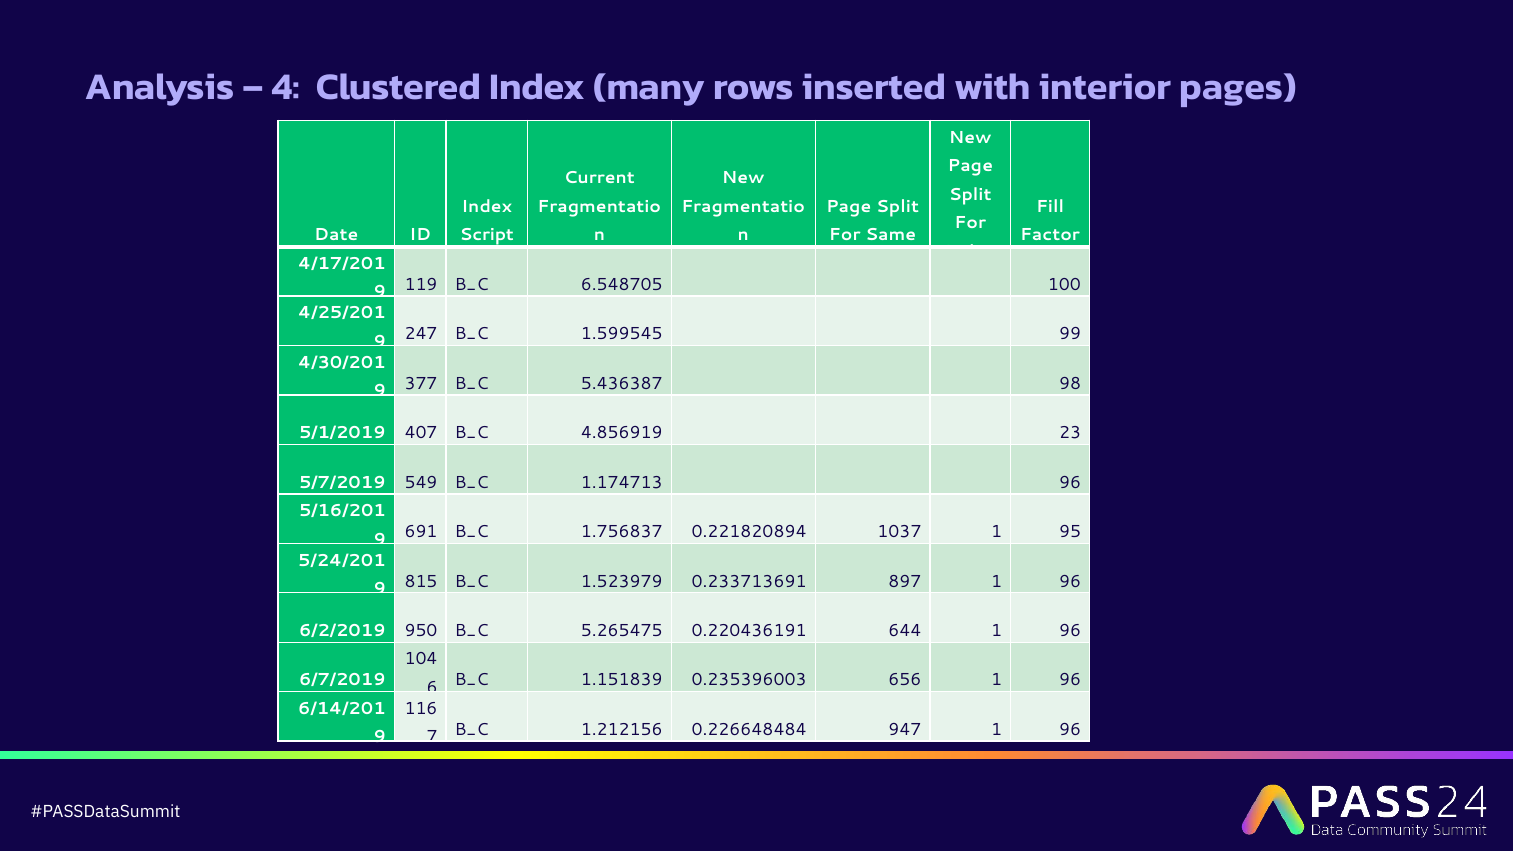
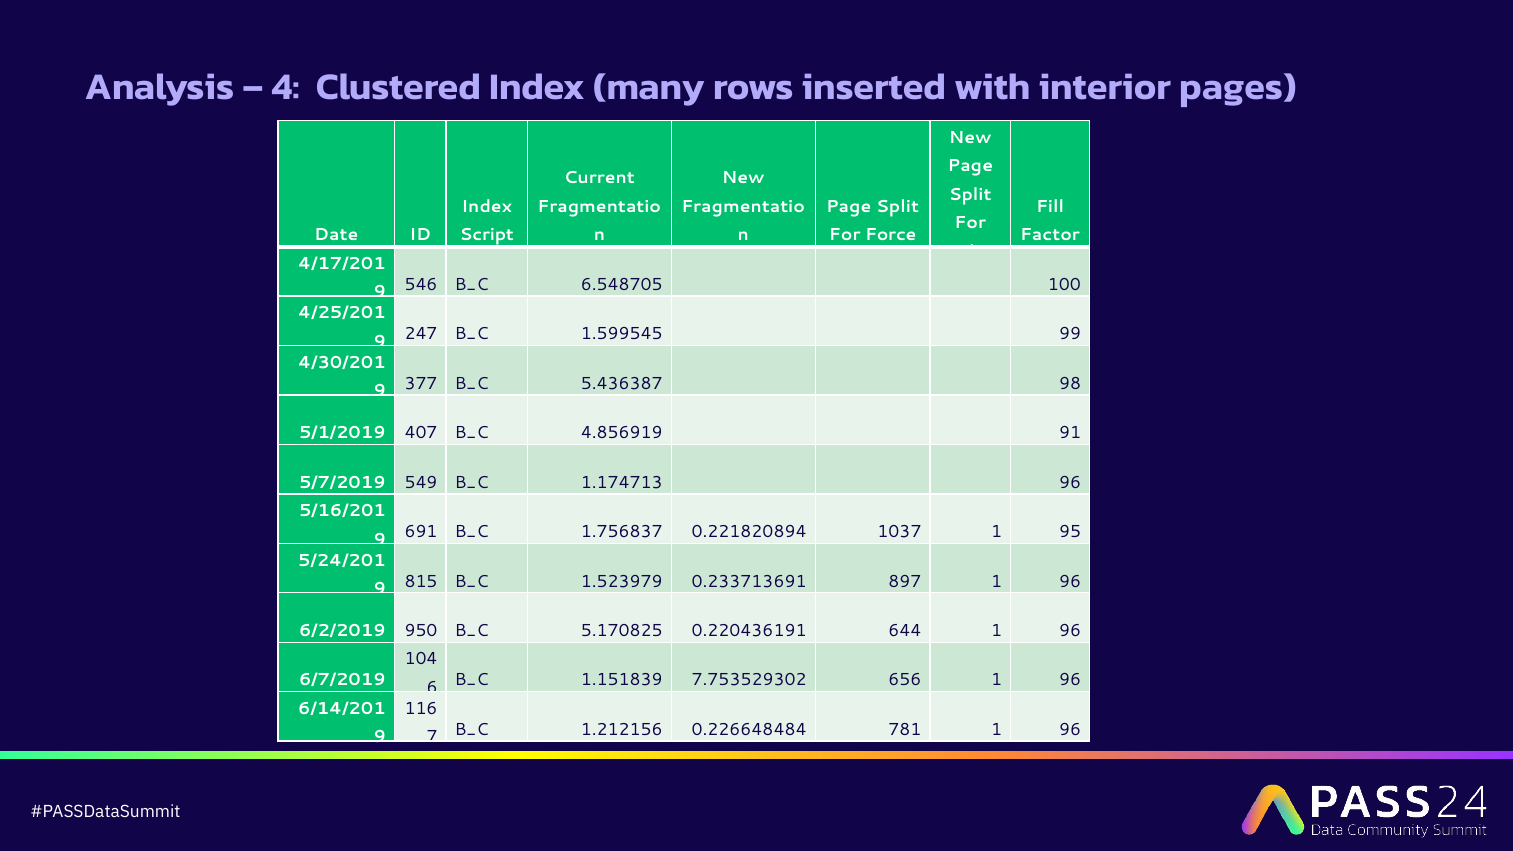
Same: Same -> Force (891, 235)
119: 119 -> 546 (421, 285)
23: 23 -> 91 (1070, 433)
5.265475: 5.265475 -> 5.170825 (622, 631)
0.235396003: 0.235396003 -> 7.753529302 (749, 680)
947: 947 -> 781 (905, 730)
